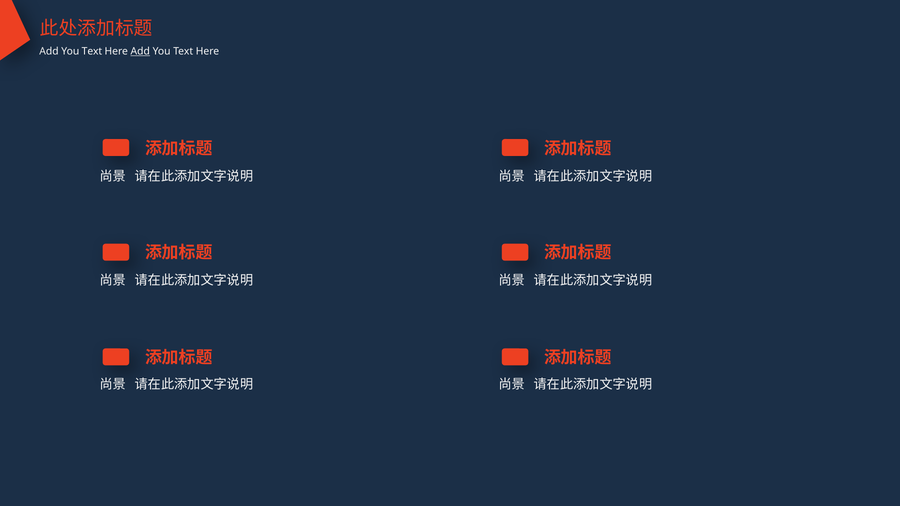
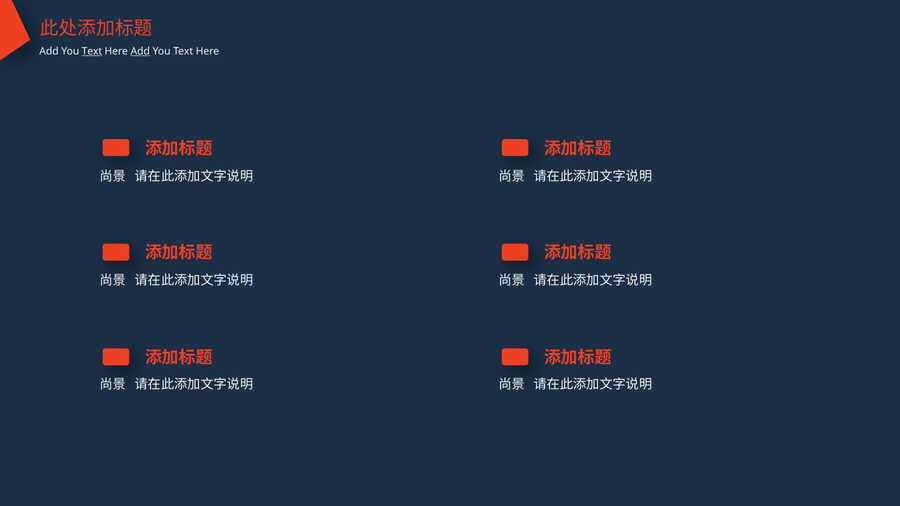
Text underline: none -> present (92, 51)
